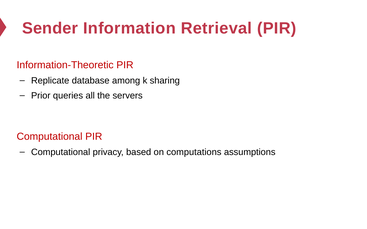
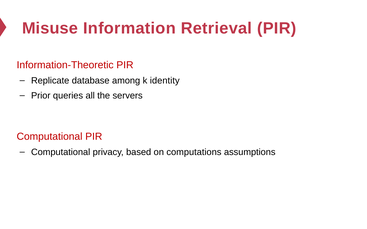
Sender: Sender -> Misuse (50, 28)
sharing: sharing -> identity (165, 81)
